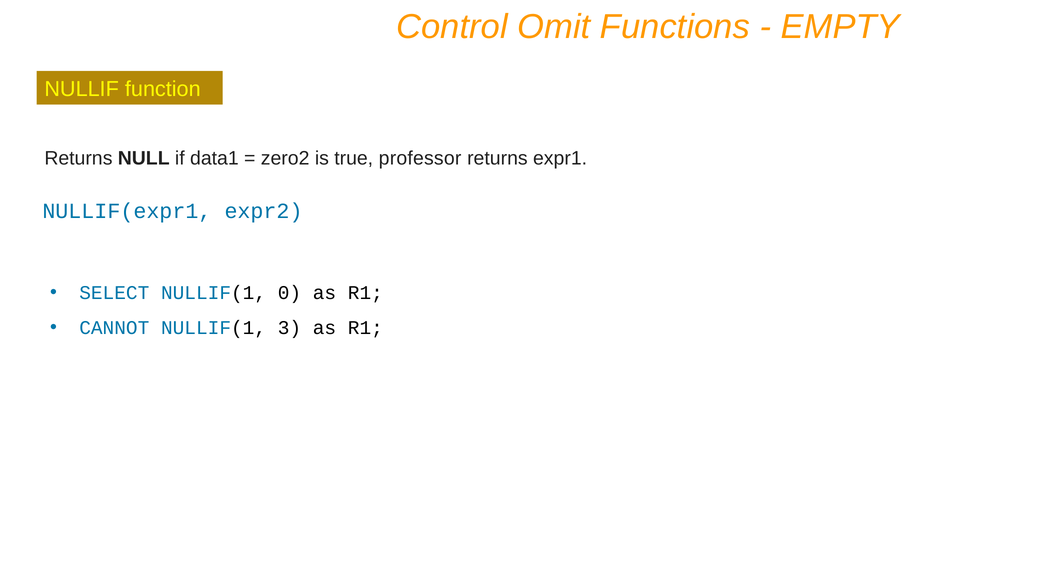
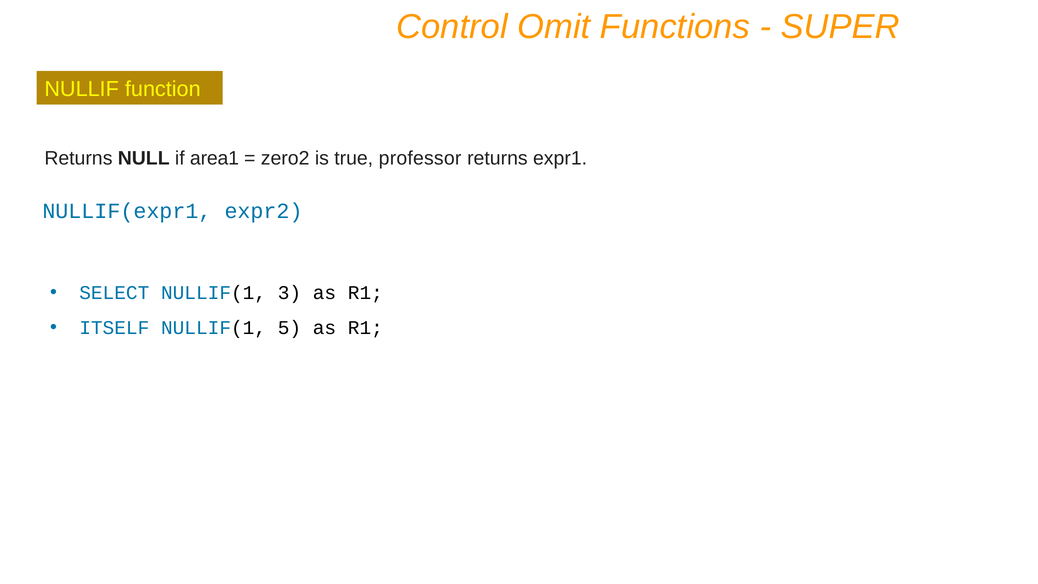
EMPTY: EMPTY -> SUPER (840, 27)
data1: data1 -> area1 (214, 158)
0: 0 -> 3 (289, 293)
CANNOT: CANNOT -> ITSELF (114, 328)
3: 3 -> 5 (289, 328)
